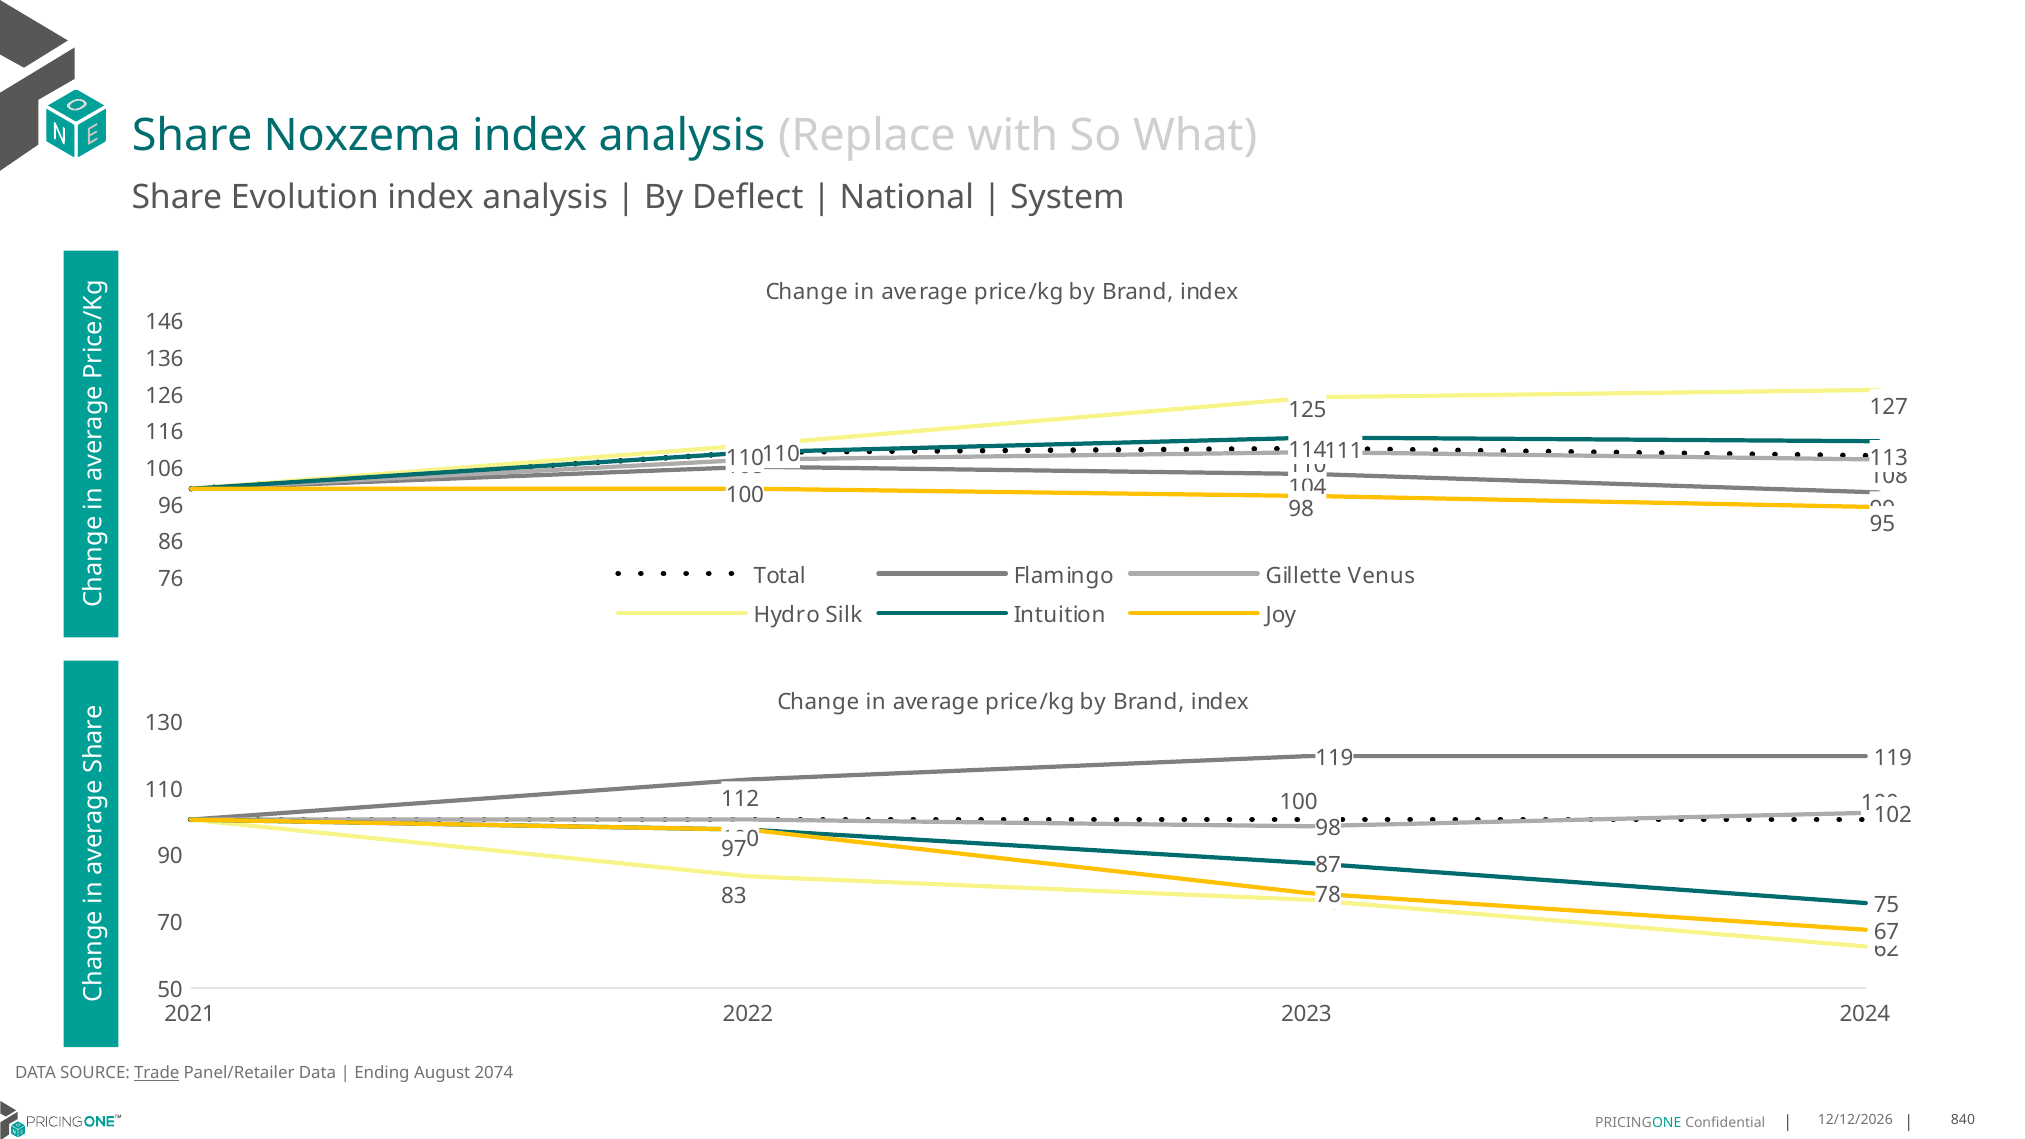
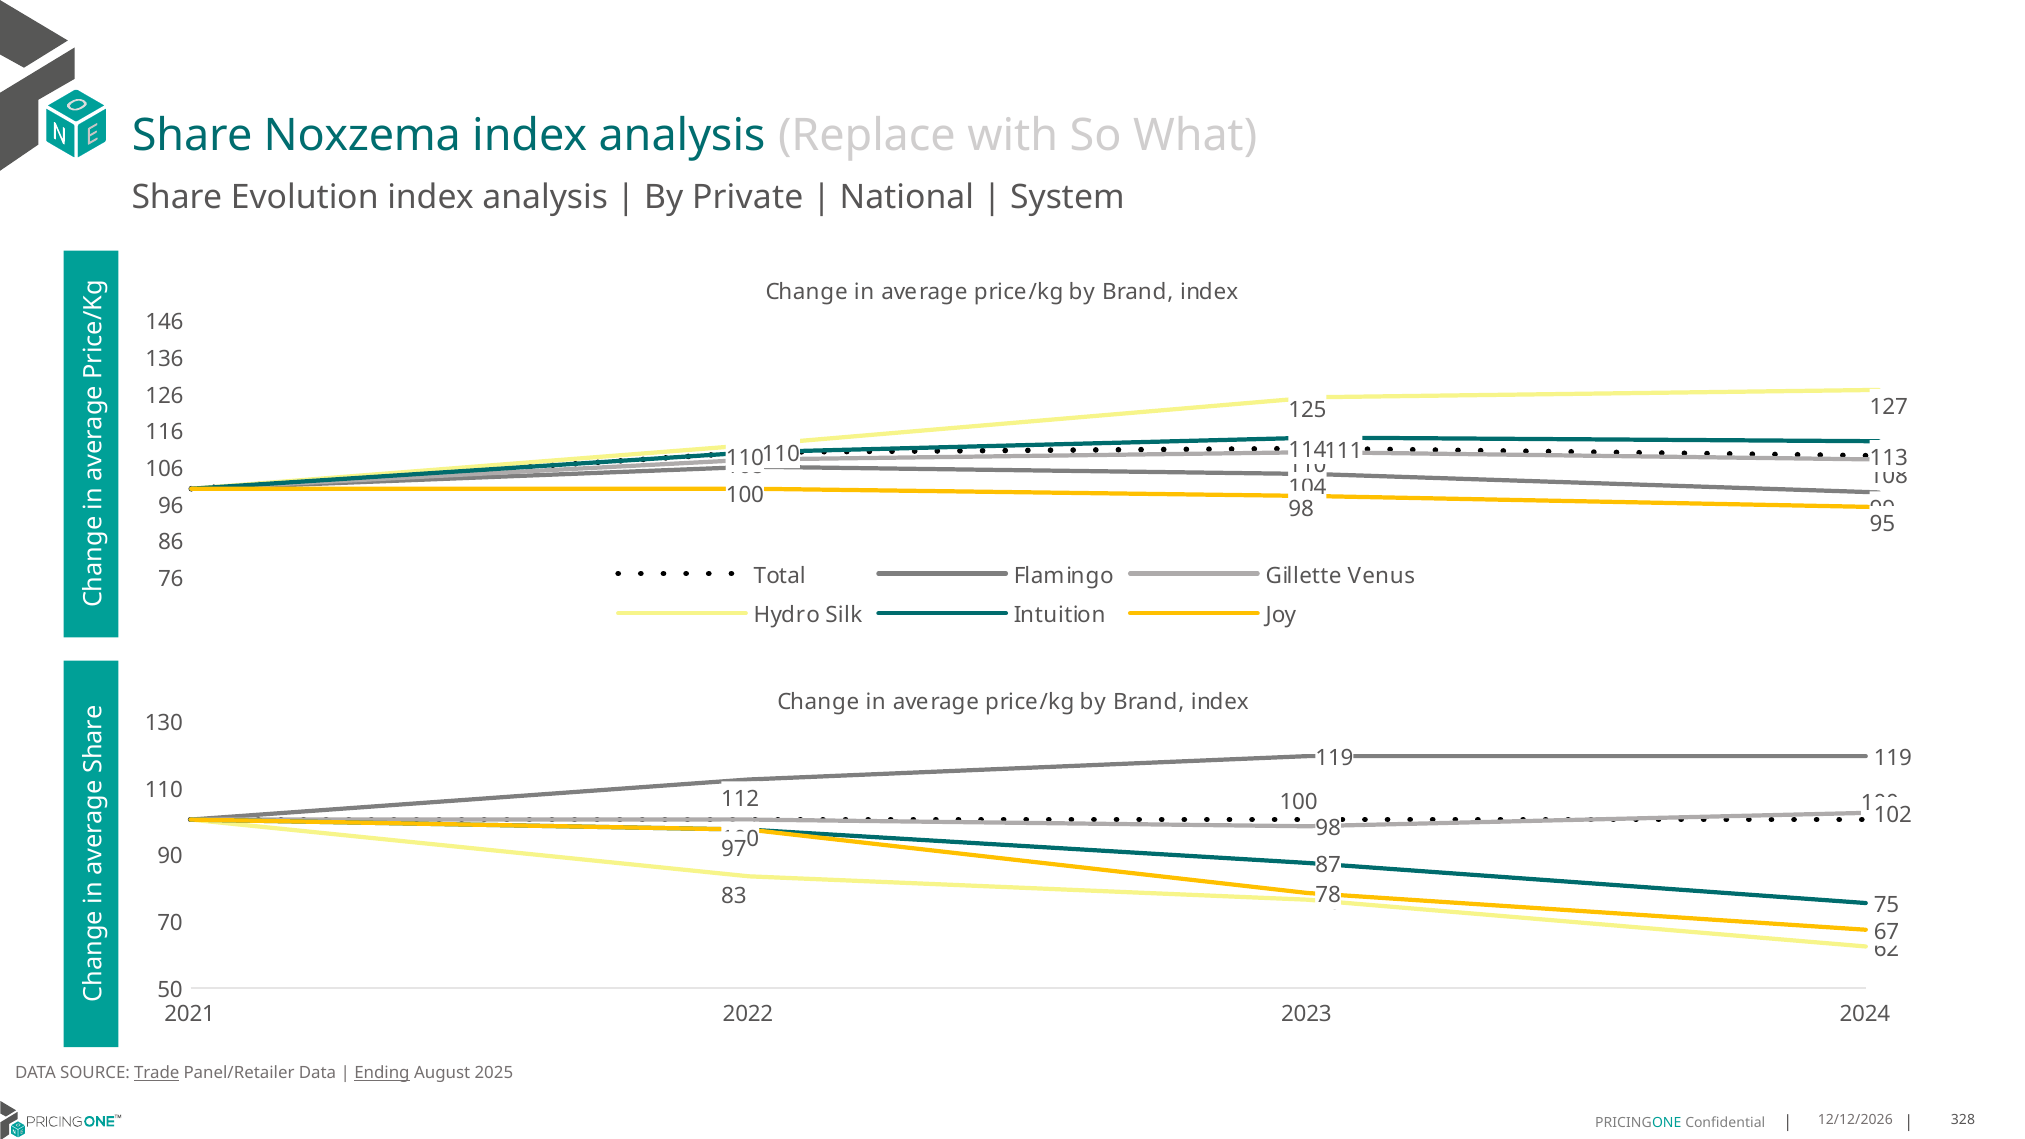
Deflect: Deflect -> Private (748, 197)
Ending underline: none -> present (382, 1073)
2074: 2074 -> 2025 (494, 1073)
840: 840 -> 328 (1963, 1120)
